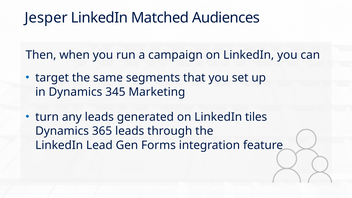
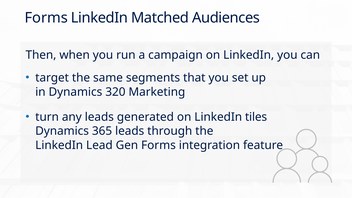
Jesper: Jesper -> Forms (46, 18)
345: 345 -> 320 (115, 92)
